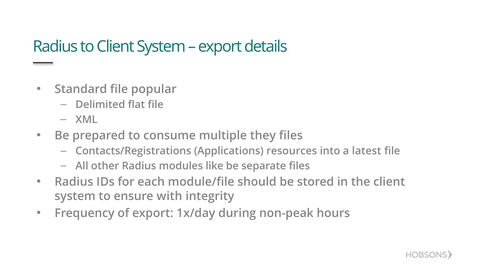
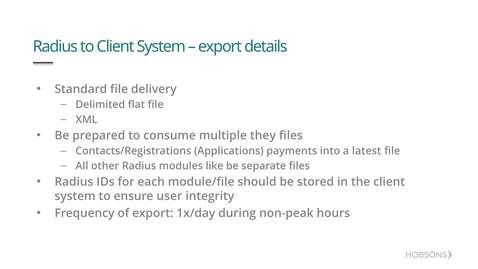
popular: popular -> delivery (154, 89)
resources: resources -> payments (292, 151)
with: with -> user (169, 196)
